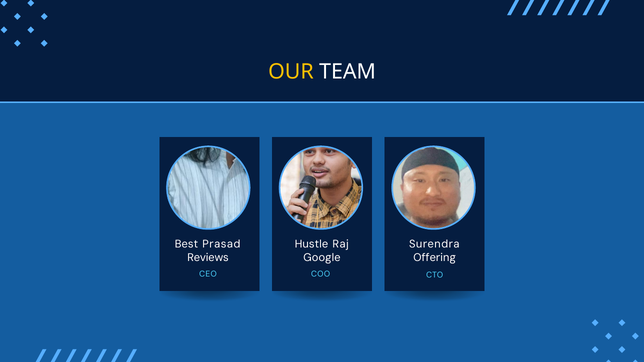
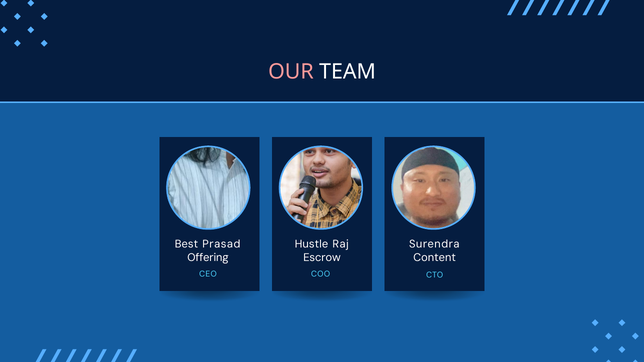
OUR colour: yellow -> pink (291, 72)
Reviews: Reviews -> Offering (208, 258)
Google: Google -> Escrow (322, 258)
Offering: Offering -> Content (435, 258)
